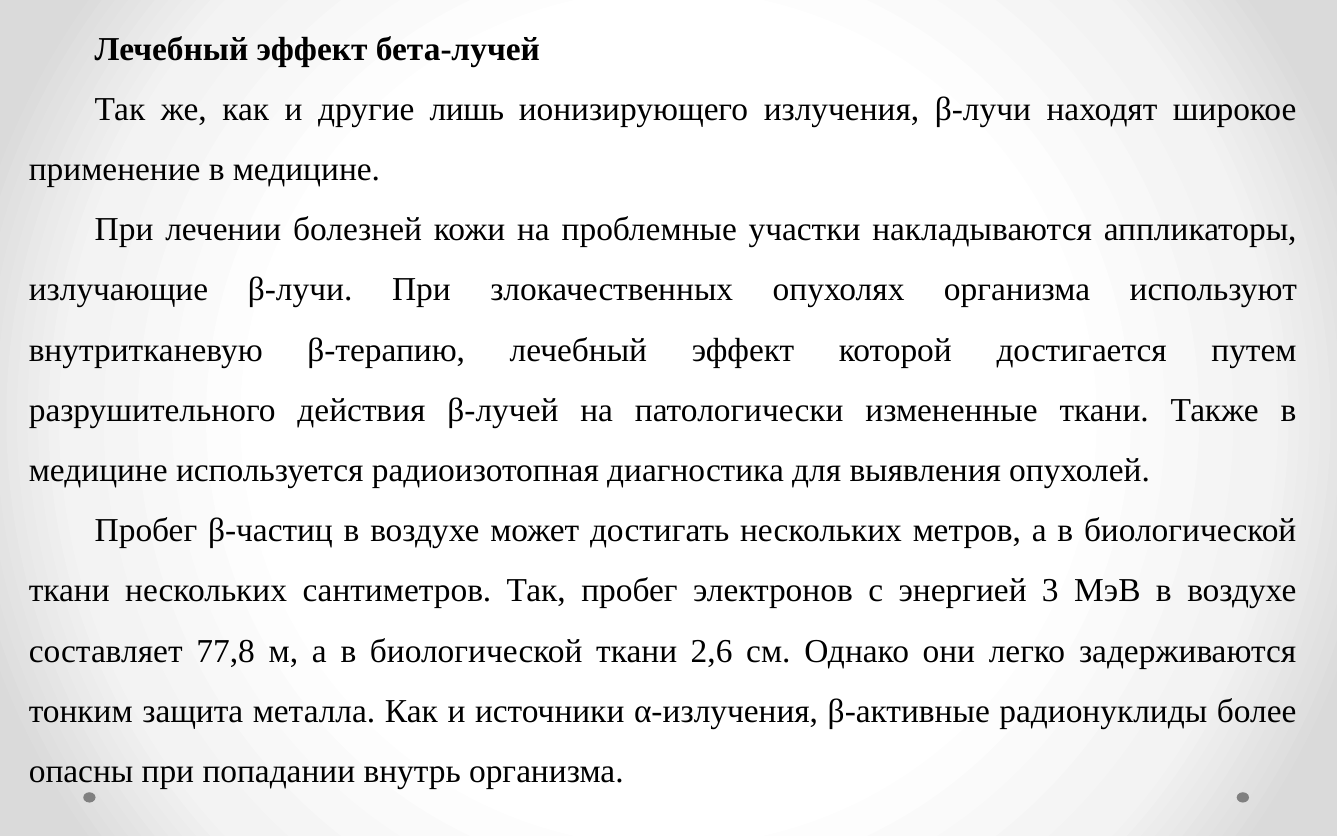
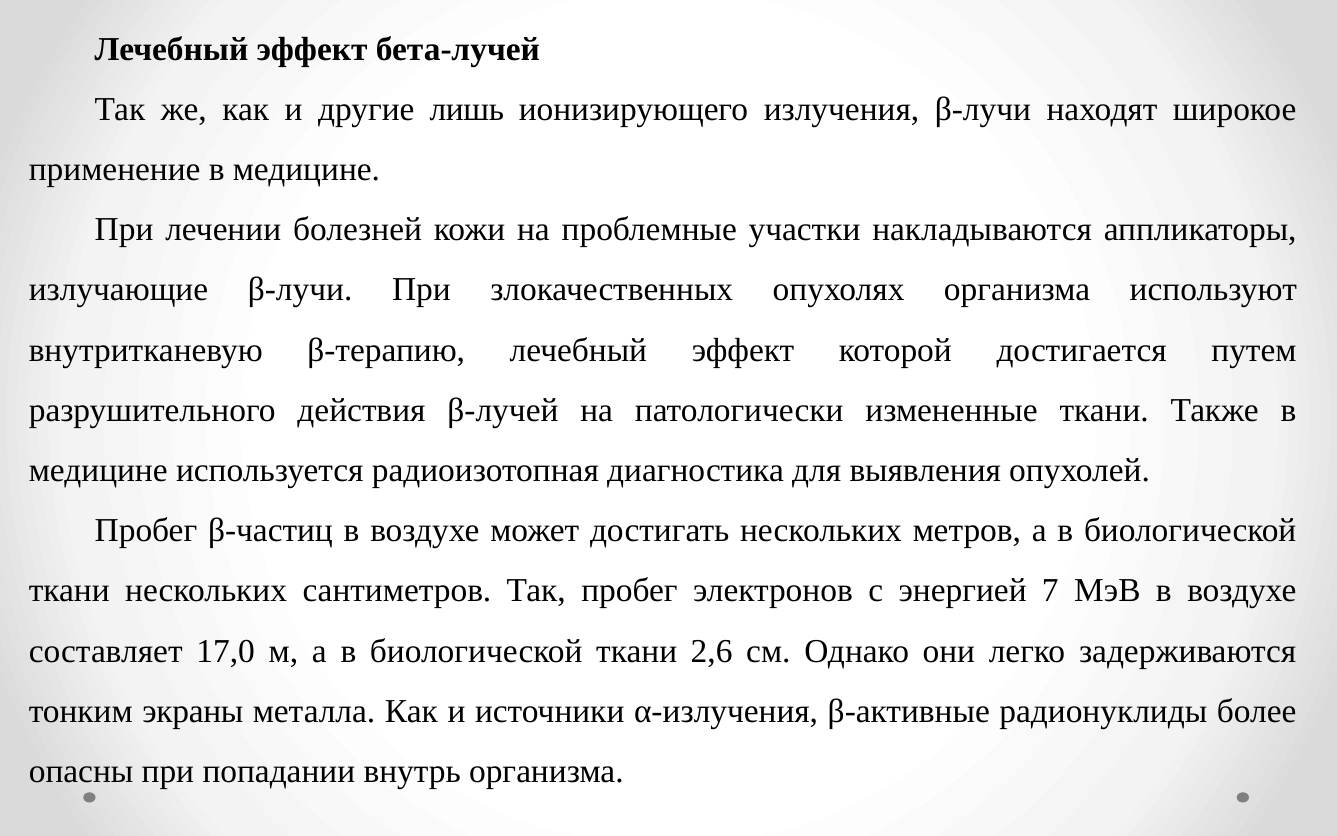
3: 3 -> 7 (1050, 591)
77,8: 77,8 -> 17,0 (226, 651)
защита: защита -> экраны (193, 711)
